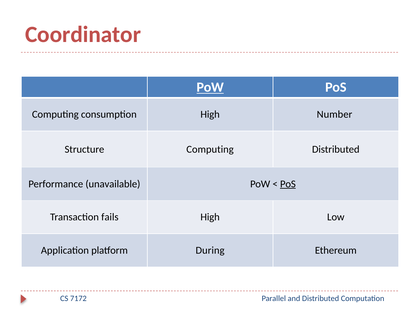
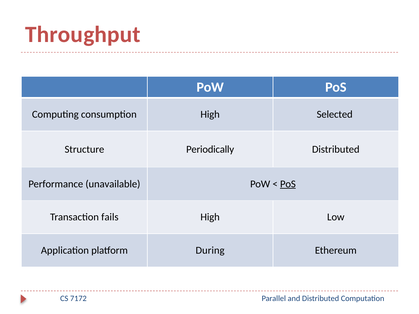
Coordinator: Coordinator -> Throughput (83, 34)
PoW underline: present -> none (210, 87)
Number: Number -> Selected (335, 115)
Structure Computing: Computing -> Periodically (210, 149)
